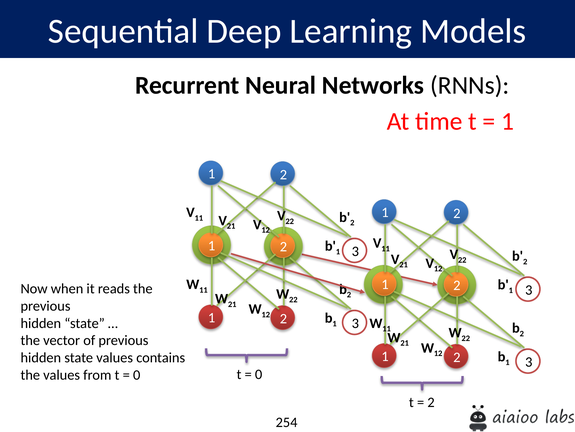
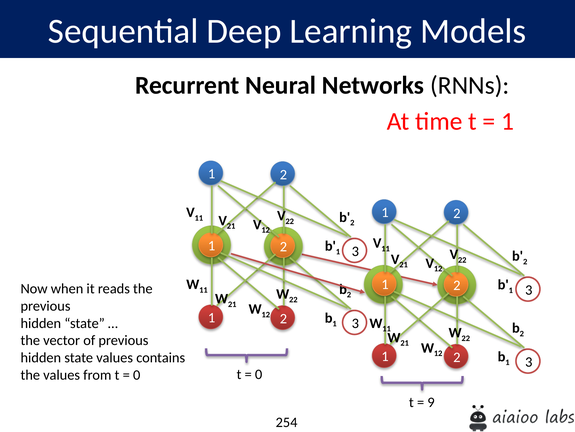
2: 2 -> 9 (431, 402)
